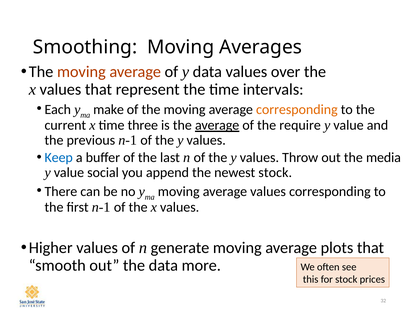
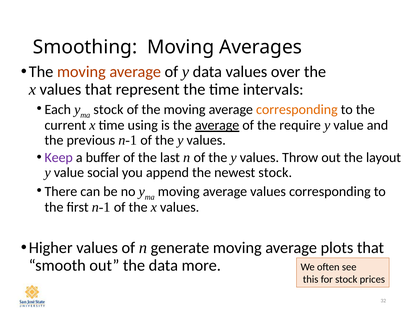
make: make -> stock (108, 109)
three: three -> using (143, 125)
Keep colour: blue -> purple (59, 157)
media: media -> layout (383, 157)
